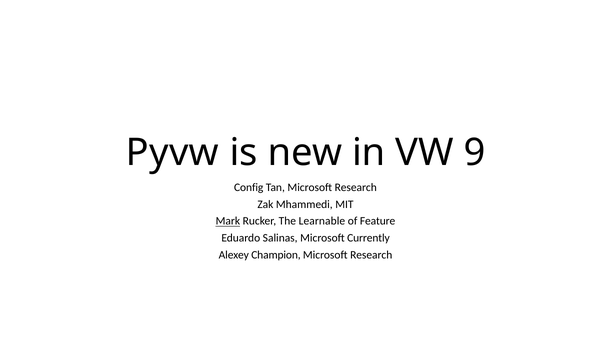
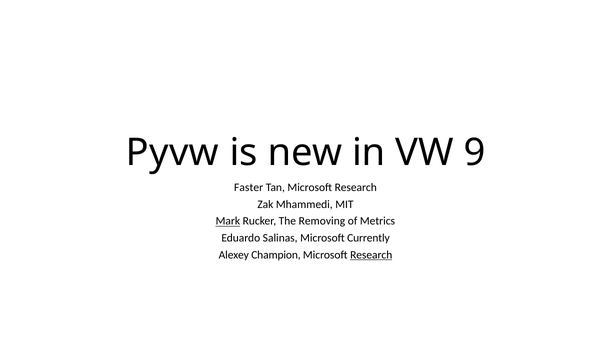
Config: Config -> Faster (249, 188)
Learnable: Learnable -> Removing (322, 222)
Feature: Feature -> Metrics (378, 222)
Research underline: none -> present (371, 255)
